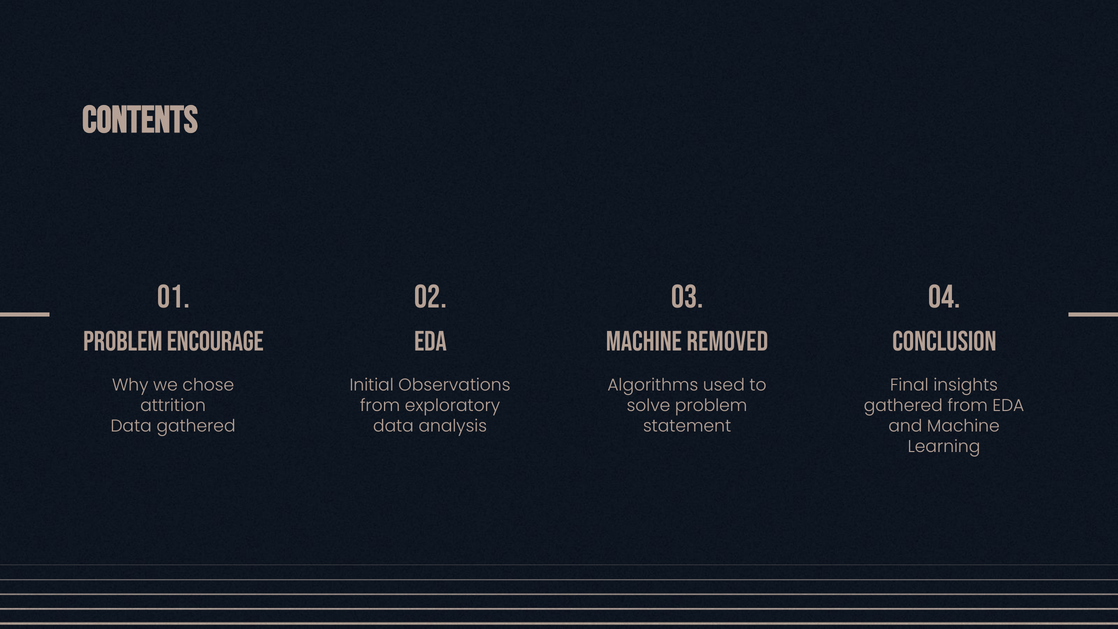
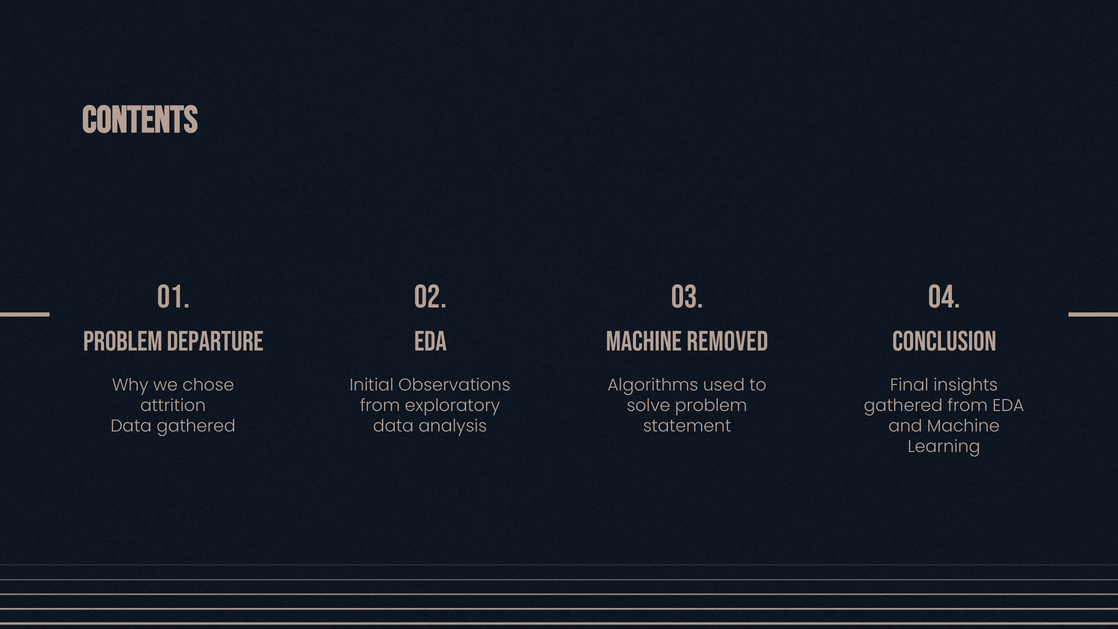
ENCOURAGE: ENCOURAGE -> DEPARTURE (215, 342)
